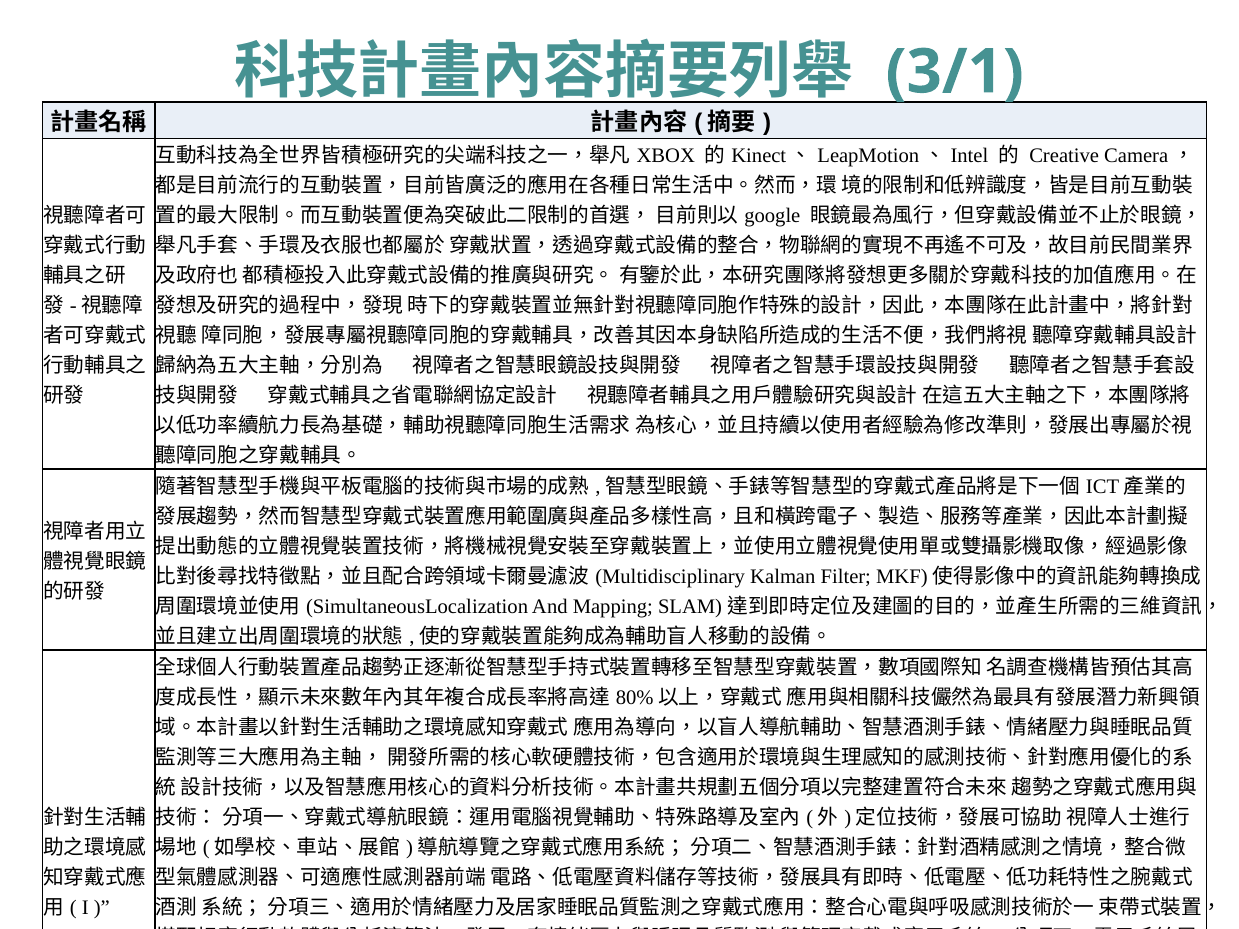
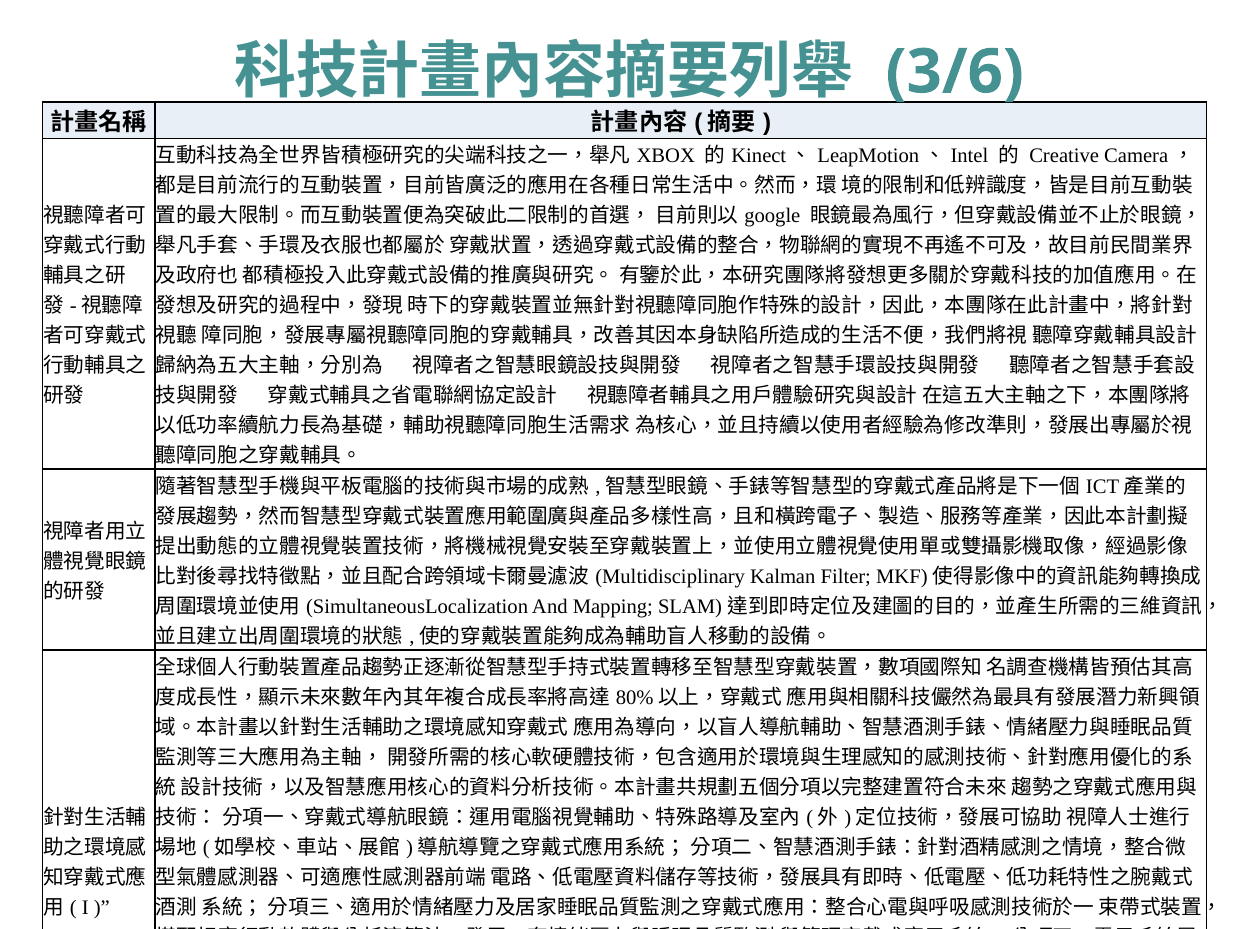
3/1: 3/1 -> 3/6 (955, 72)
